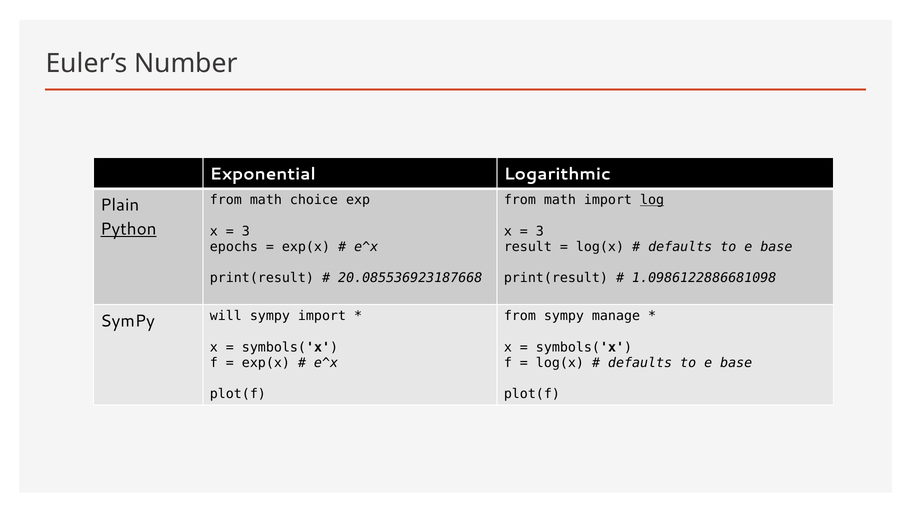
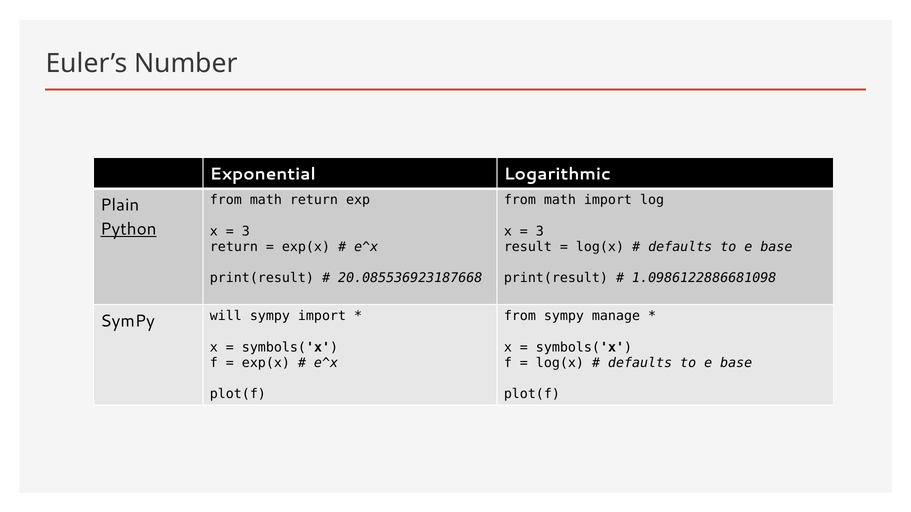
math choice: choice -> return (314, 200)
log underline: present -> none (652, 200)
epochs: epochs -> return (234, 247)
